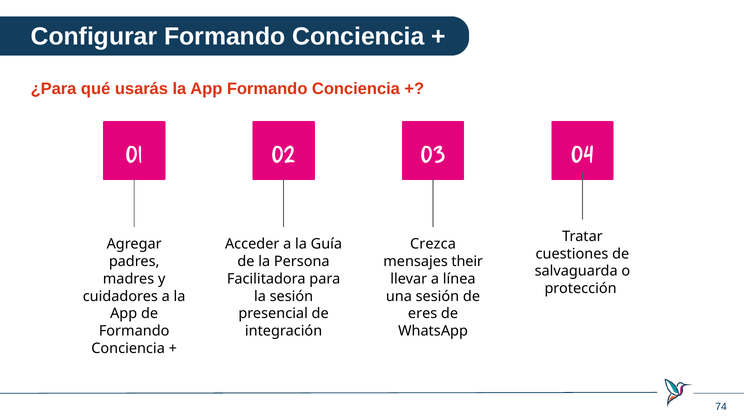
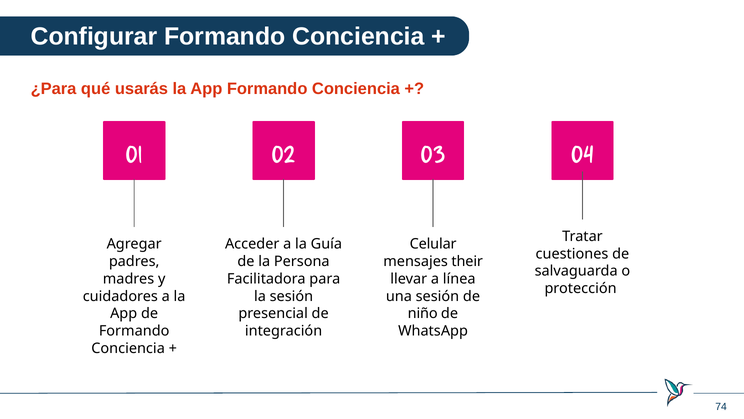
Crezca: Crezca -> Celular (433, 244)
eres: eres -> niño (423, 313)
